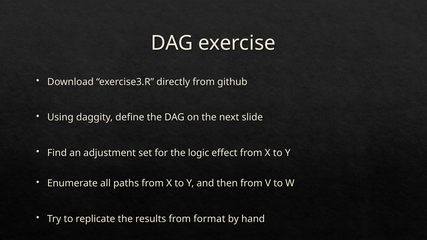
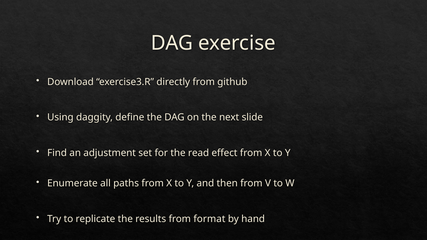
logic: logic -> read (199, 153)
